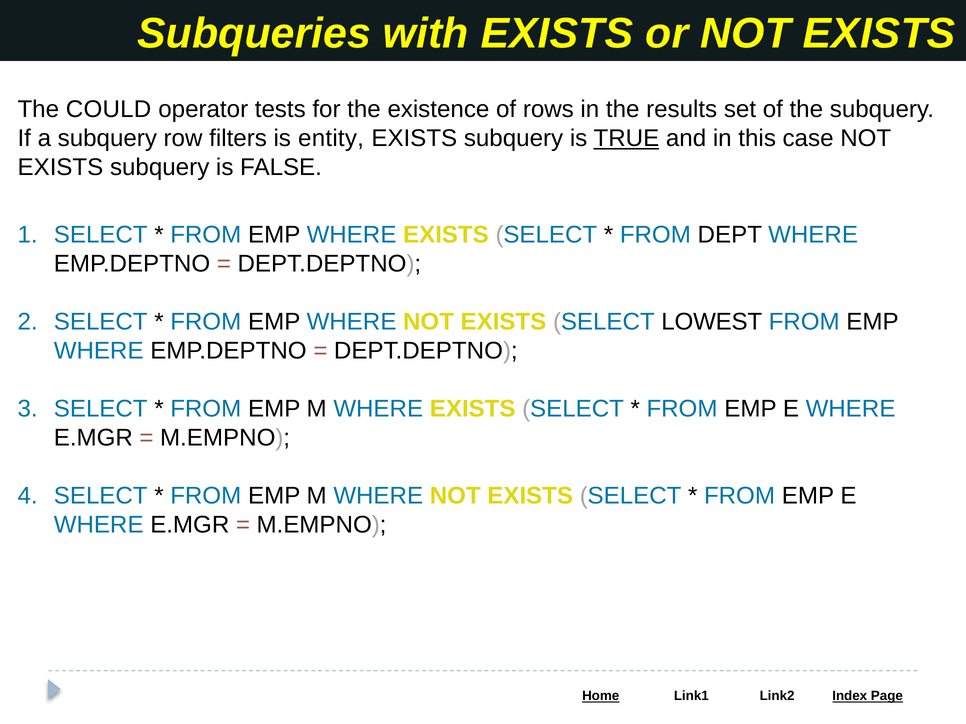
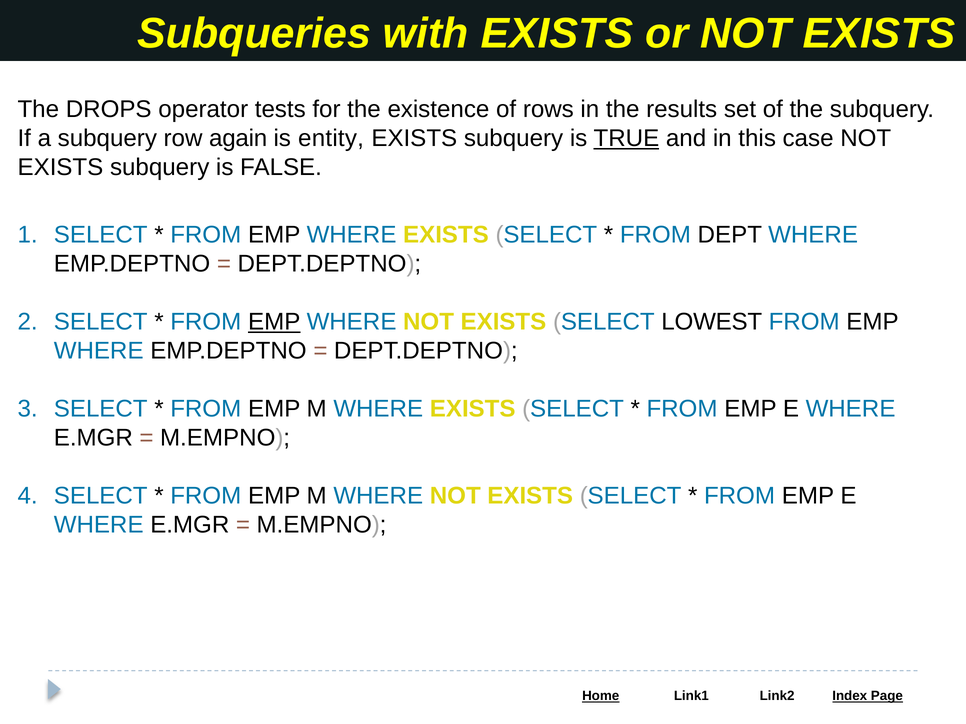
COULD: COULD -> DROPS (109, 109)
filters: filters -> again (238, 138)
EMP underline: none -> present (274, 322)
